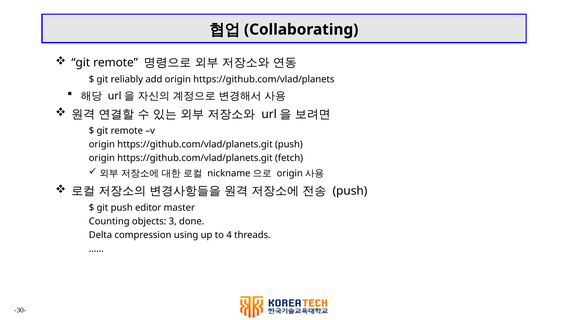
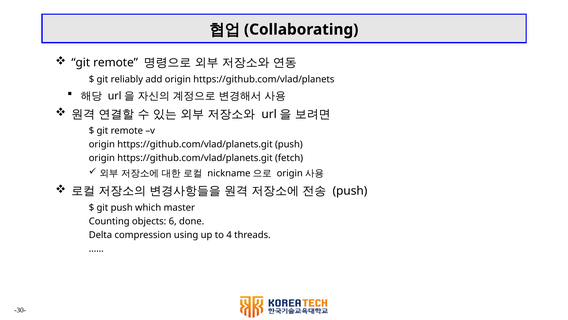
editor: editor -> which (148, 207)
3: 3 -> 6 (173, 221)
